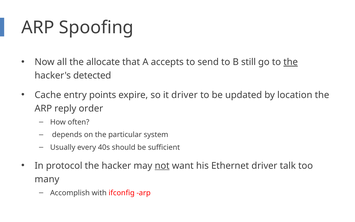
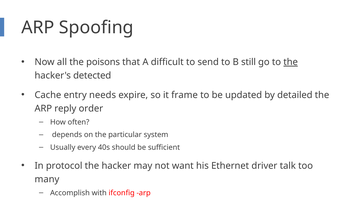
allocate: allocate -> poisons (103, 62)
accepts: accepts -> difficult (167, 62)
points: points -> needs (103, 95)
it driver: driver -> frame (185, 95)
location: location -> detailed (295, 95)
not underline: present -> none (162, 166)
